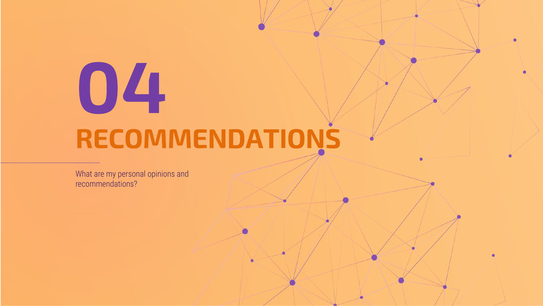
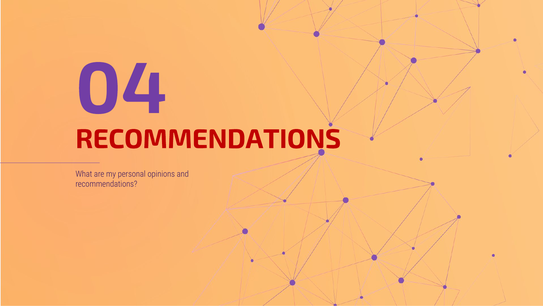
RECOMMENDATIONS colour: orange -> red (208, 139)
